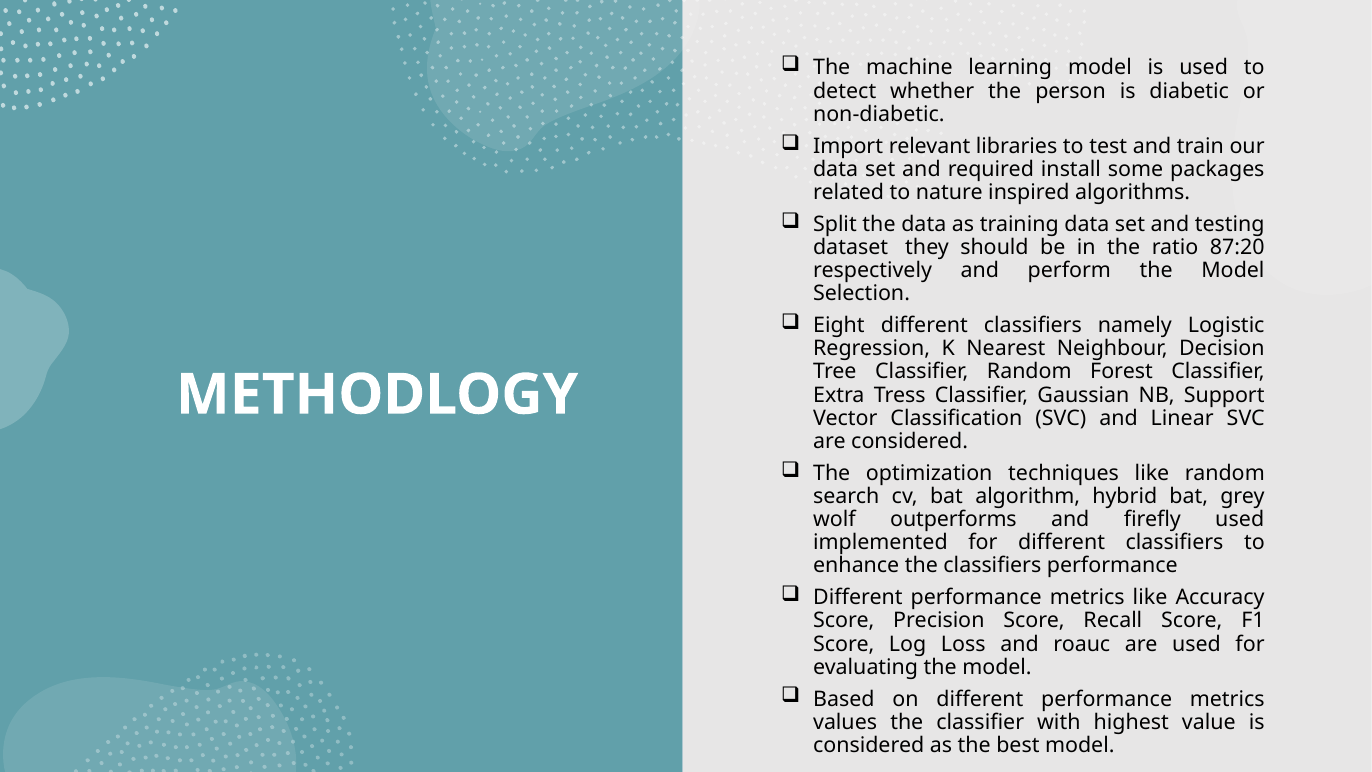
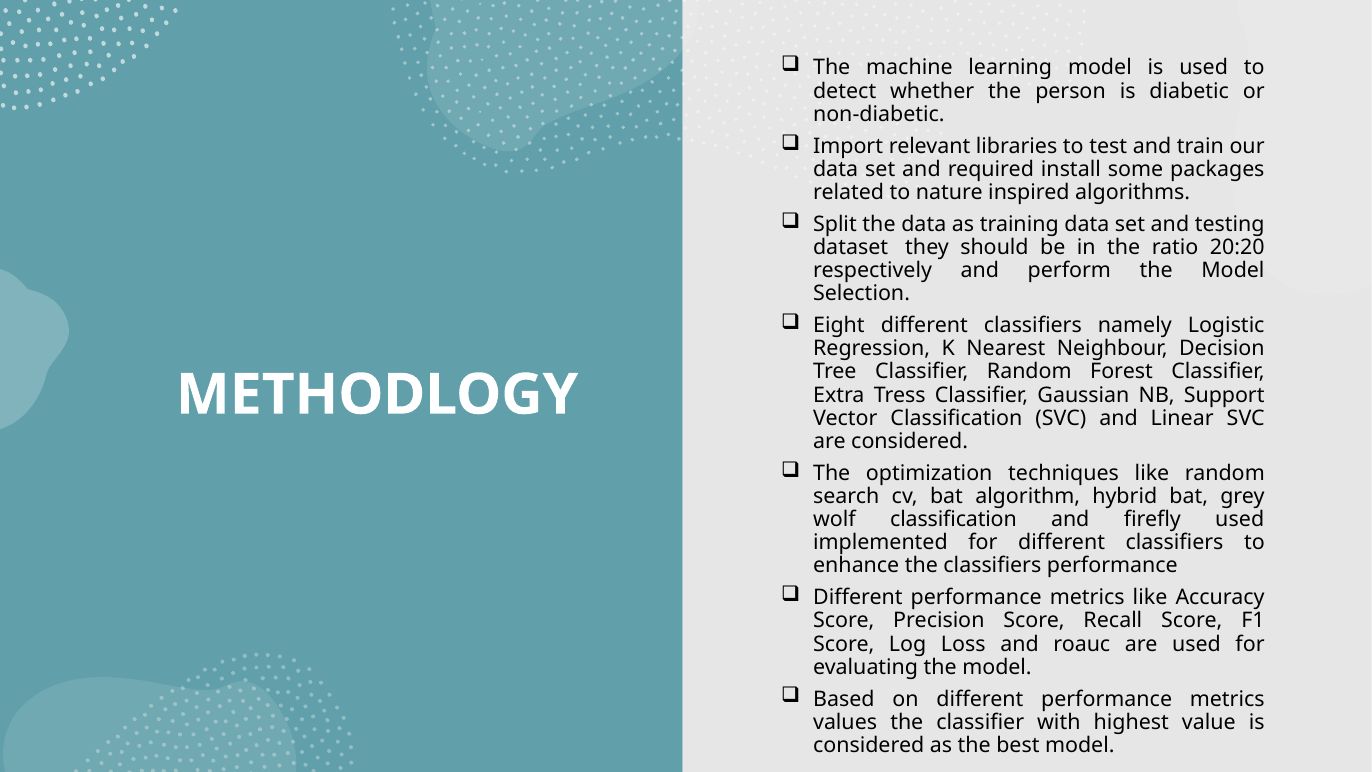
87:20: 87:20 -> 20:20 (1237, 247)
wolf outperforms: outperforms -> classification (953, 519)
